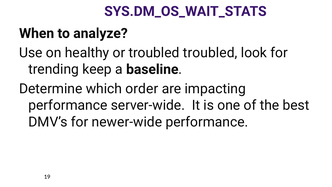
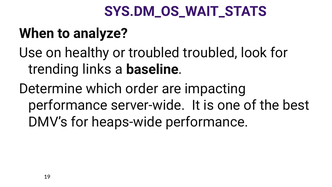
keep: keep -> links (97, 69)
newer-wide: newer-wide -> heaps-wide (127, 122)
